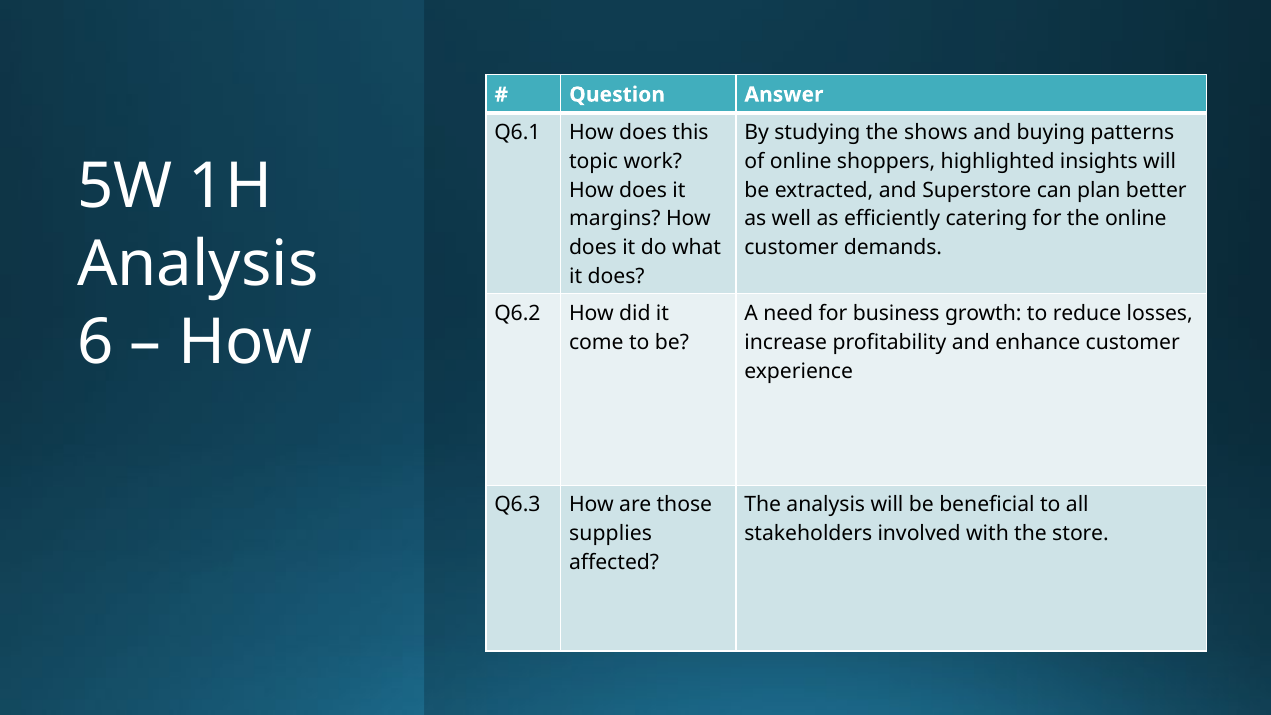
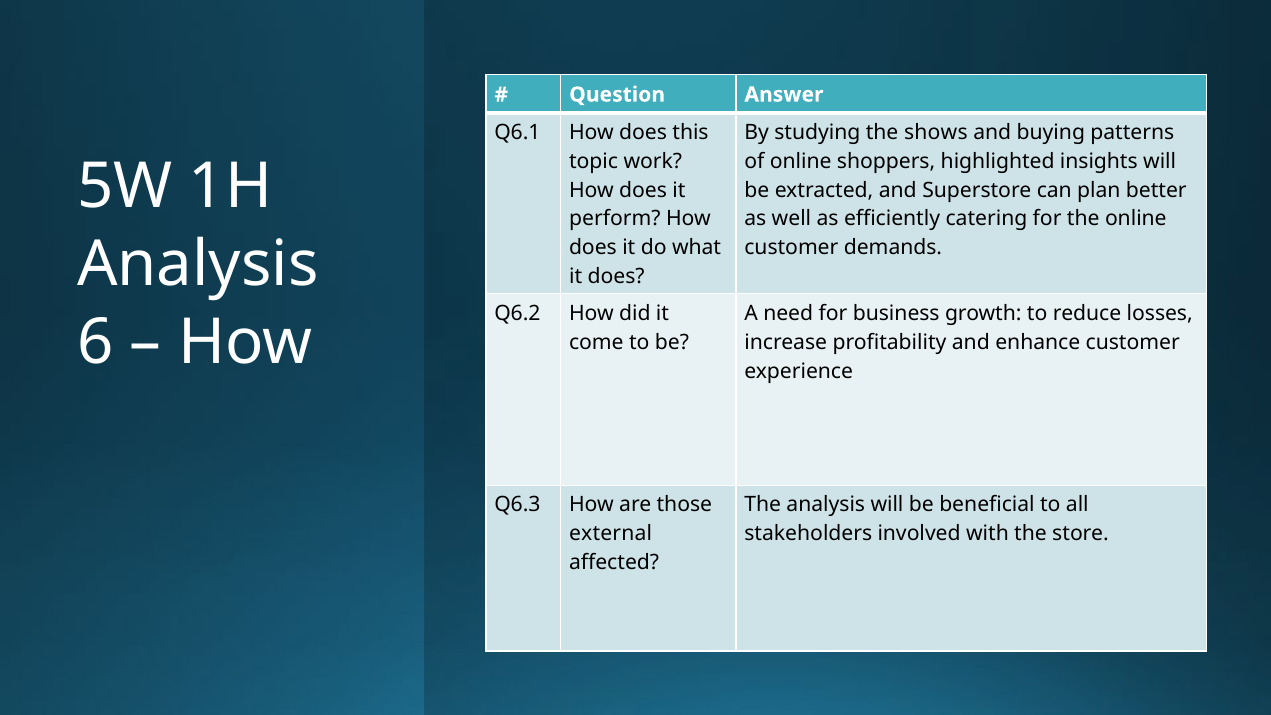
margins: margins -> perform (615, 219)
supplies: supplies -> external (611, 534)
